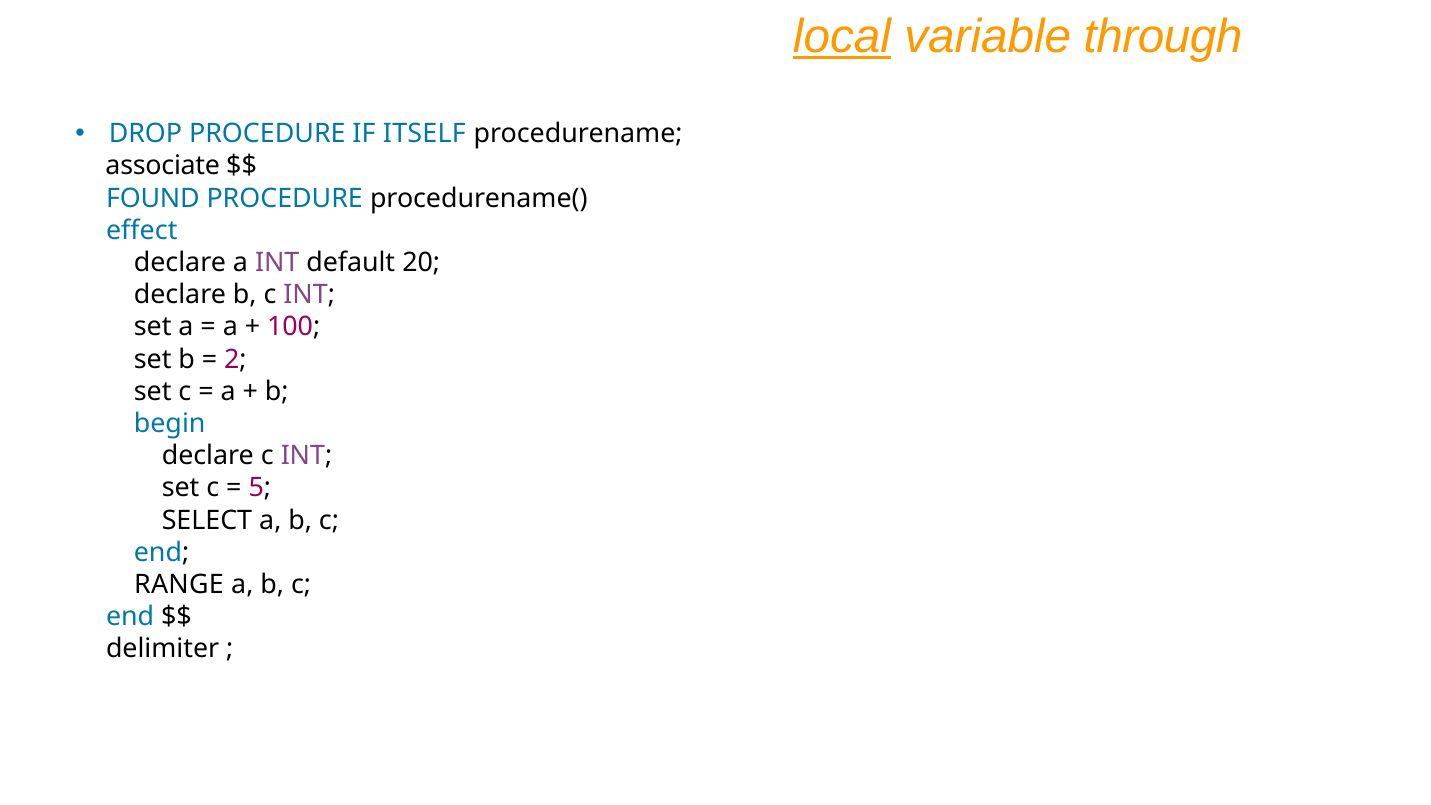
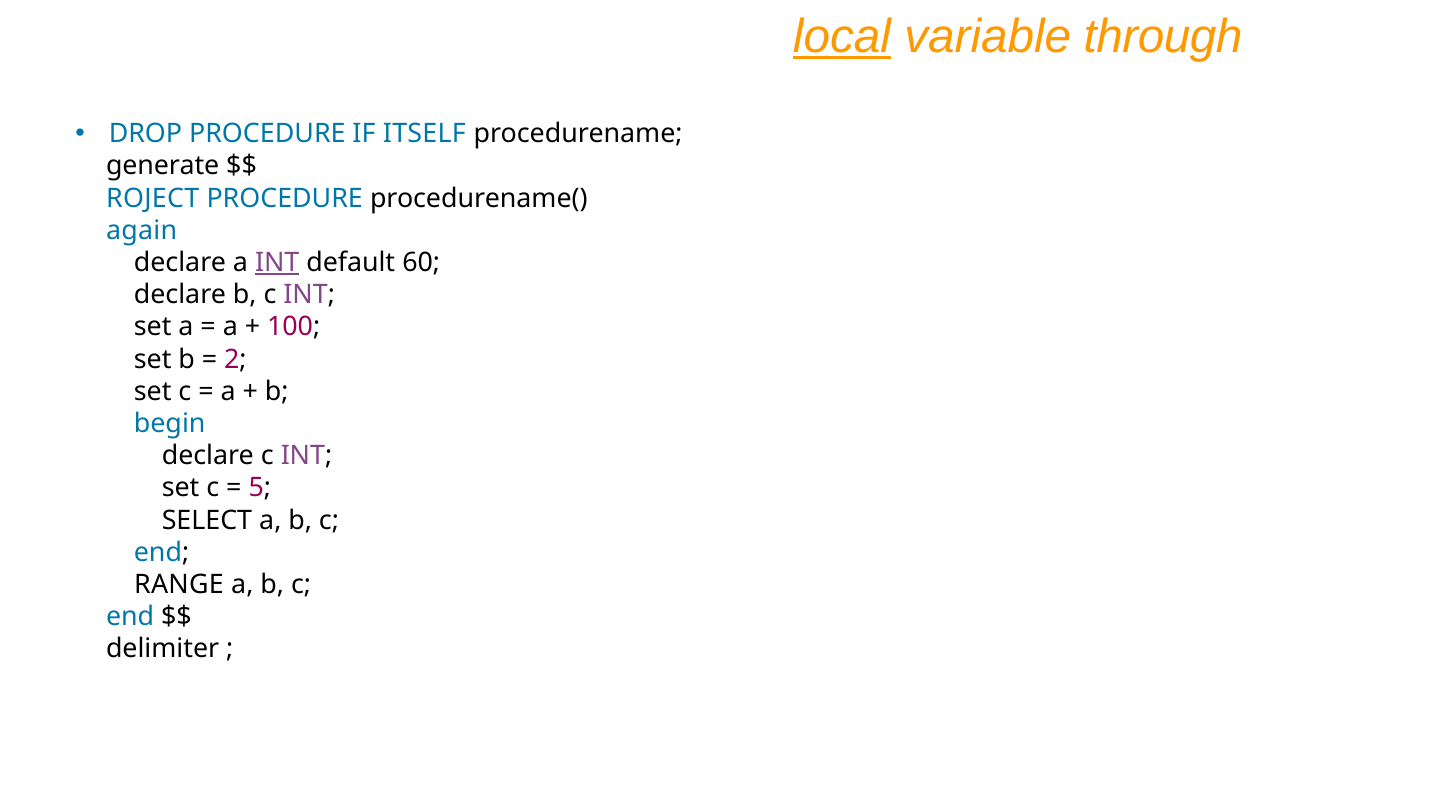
associate: associate -> generate (163, 166)
FOUND: FOUND -> ROJECT (153, 198)
effect: effect -> again (142, 230)
INT underline: none -> present (277, 263)
20: 20 -> 60 (421, 263)
